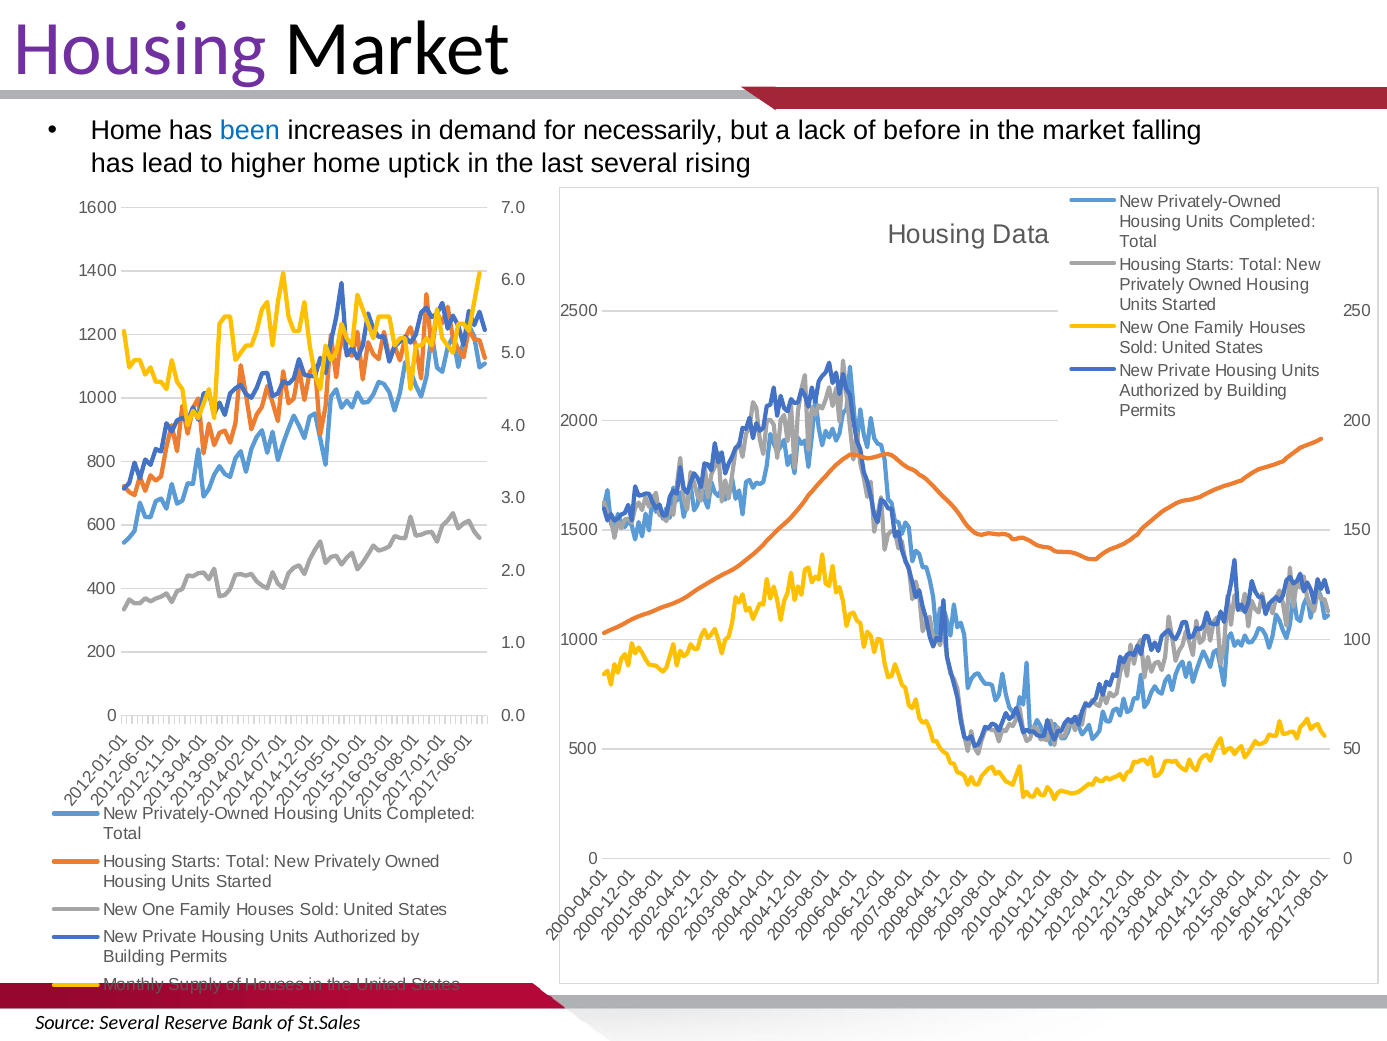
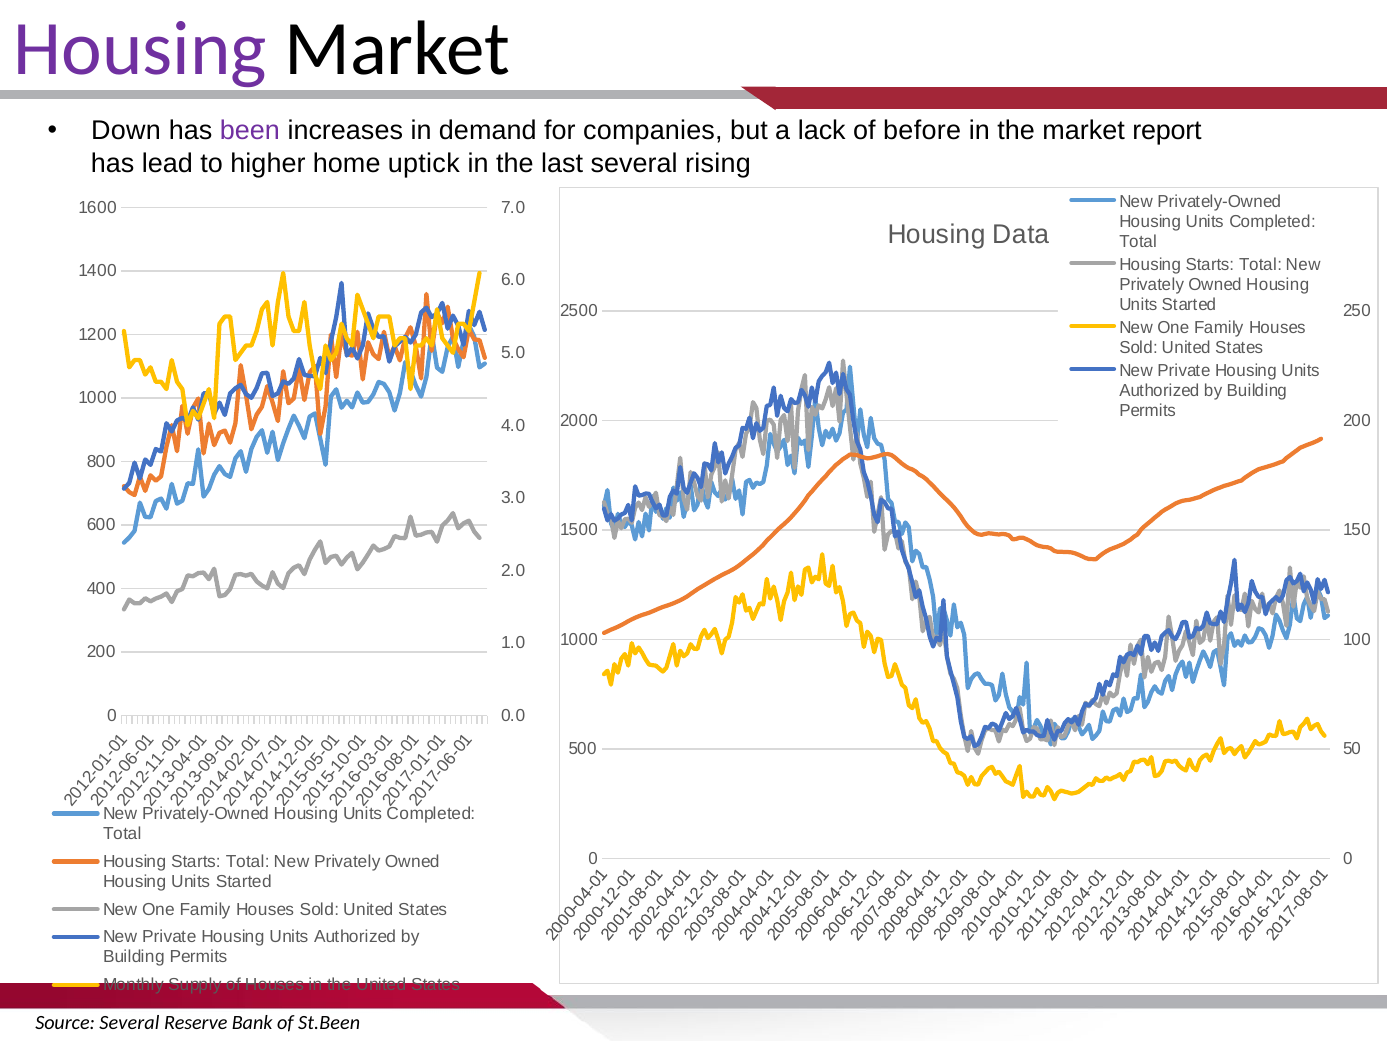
Home: Home -> Down (126, 131)
been colour: blue -> purple (250, 131)
necessarily: necessarily -> companies (653, 131)
falling: falling -> report (1167, 131)
St.Sales: St.Sales -> St.Been (329, 1023)
